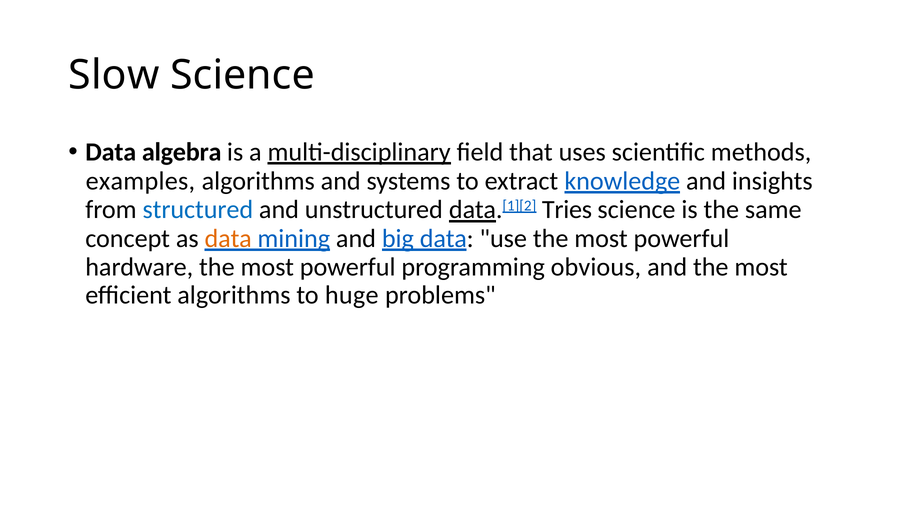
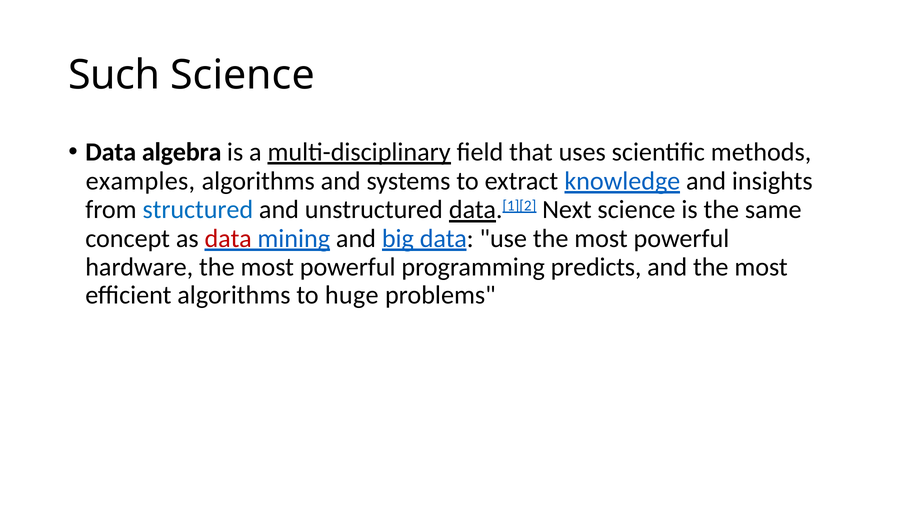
Slow: Slow -> Such (114, 75)
Tries: Tries -> Next (567, 210)
data colour: orange -> red (228, 239)
obvious: obvious -> predicts (596, 267)
